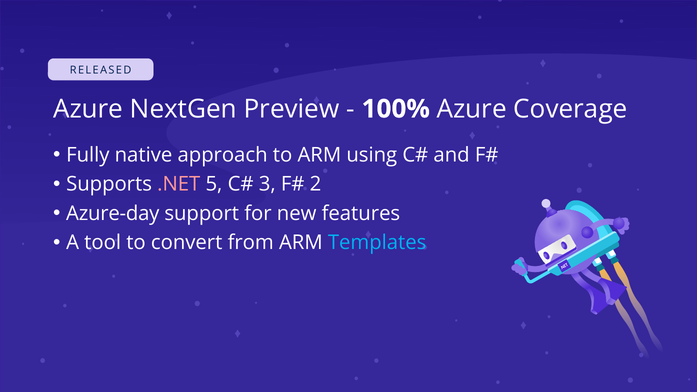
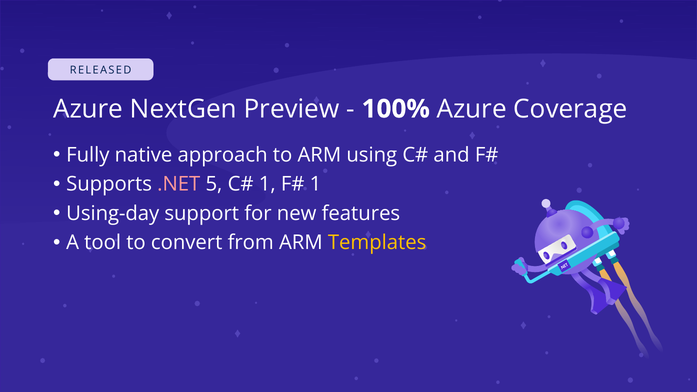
3: 3 -> 1 (267, 184)
2: 2 -> 1 (316, 184)
Azure-day: Azure-day -> Using-day (113, 214)
Templates colour: light blue -> yellow (377, 243)
